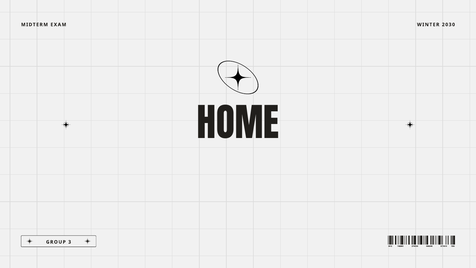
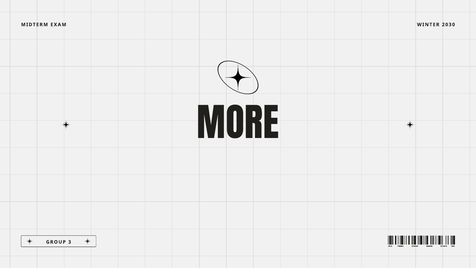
HOME: HOME -> MORE (238, 125)
